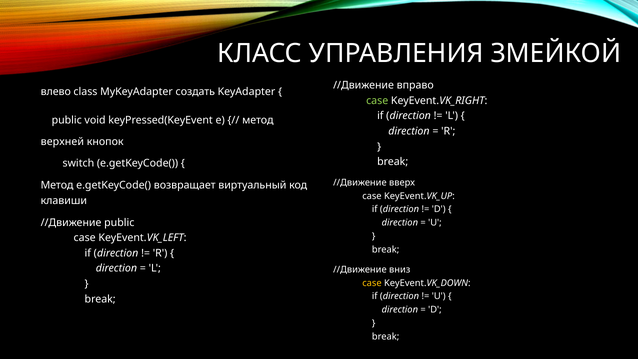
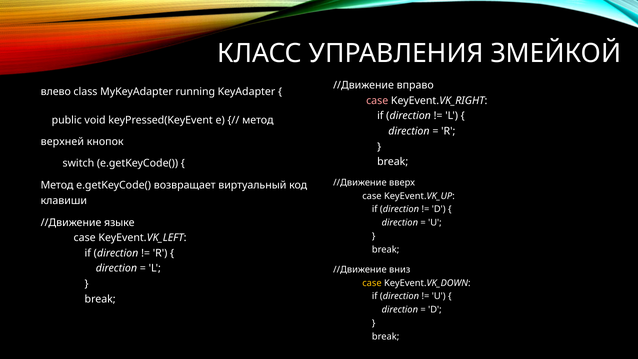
создать: создать -> running (195, 92)
case colour: light green -> pink (377, 101)
//Движение public: public -> языке (119, 222)
